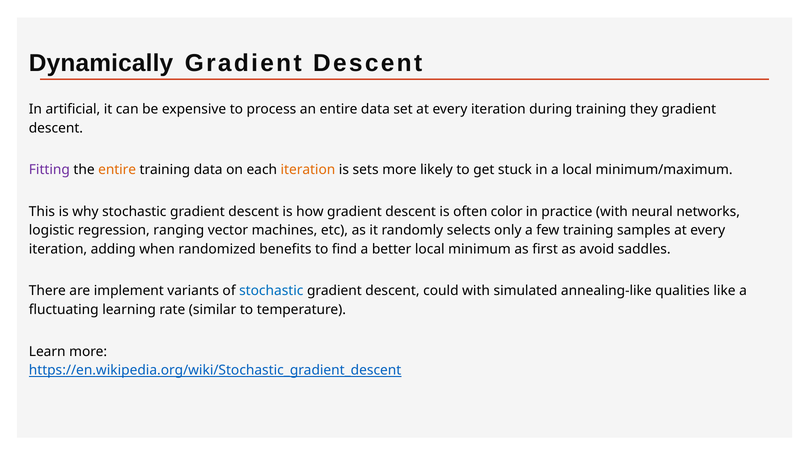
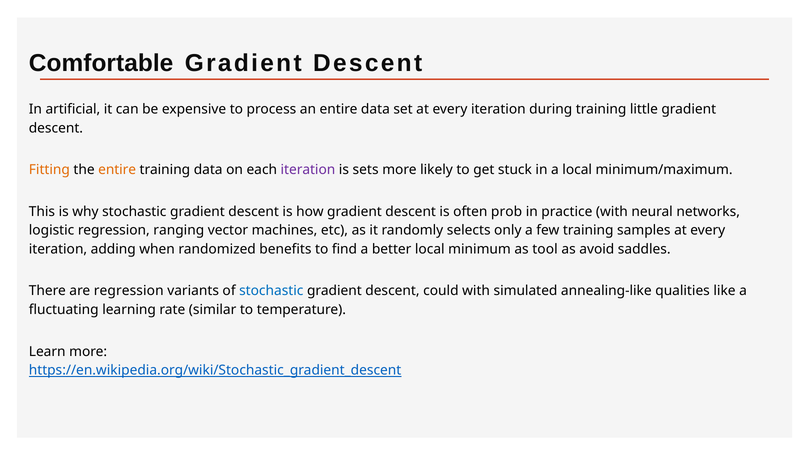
Dynamically: Dynamically -> Comfortable (101, 63)
they: they -> little (644, 109)
Fitting colour: purple -> orange (49, 170)
iteration colour: orange -> purple (308, 170)
color: color -> prob (507, 212)
first: first -> tool (545, 249)
are implement: implement -> regression (129, 291)
